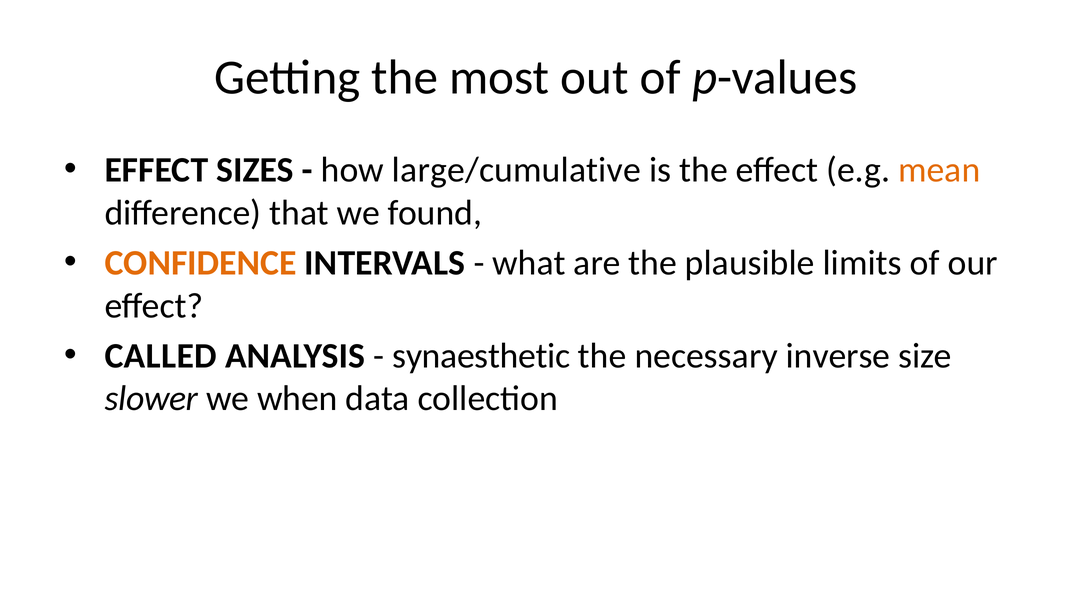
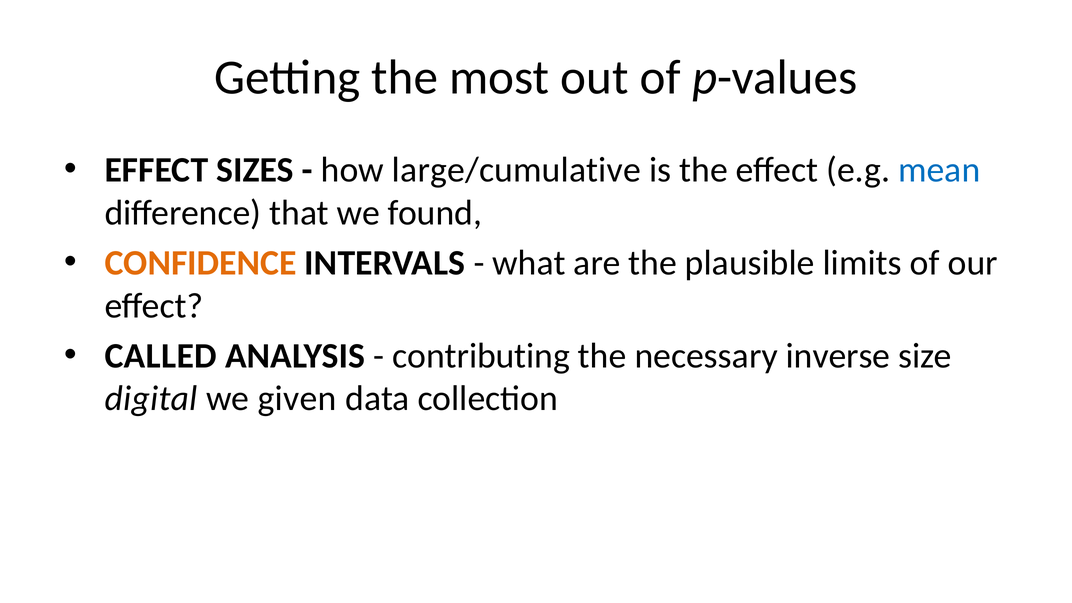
mean colour: orange -> blue (939, 170)
synaesthetic: synaesthetic -> contributing (481, 356)
slower: slower -> digital (151, 399)
when: when -> given (297, 399)
